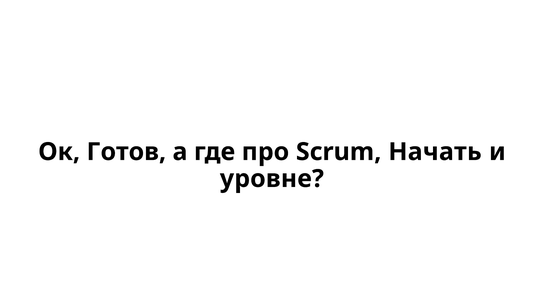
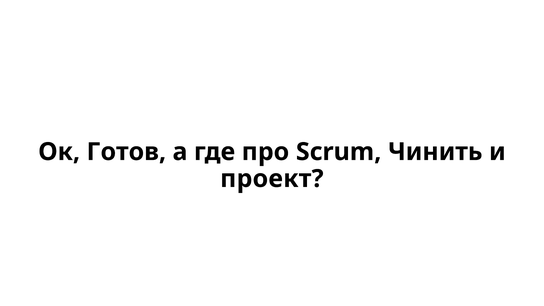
Начать: Начать -> Чинить (435, 152)
уровне: уровне -> проект (272, 179)
